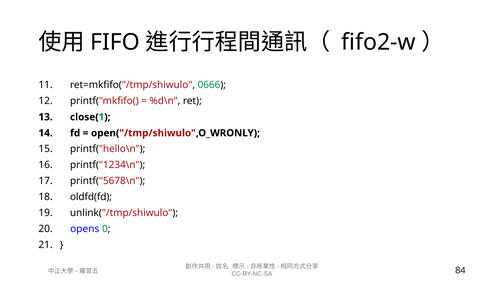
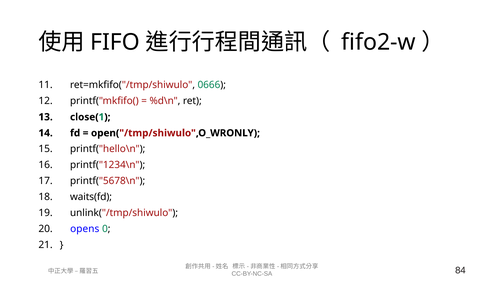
oldfd(fd: oldfd(fd -> waits(fd (91, 197)
